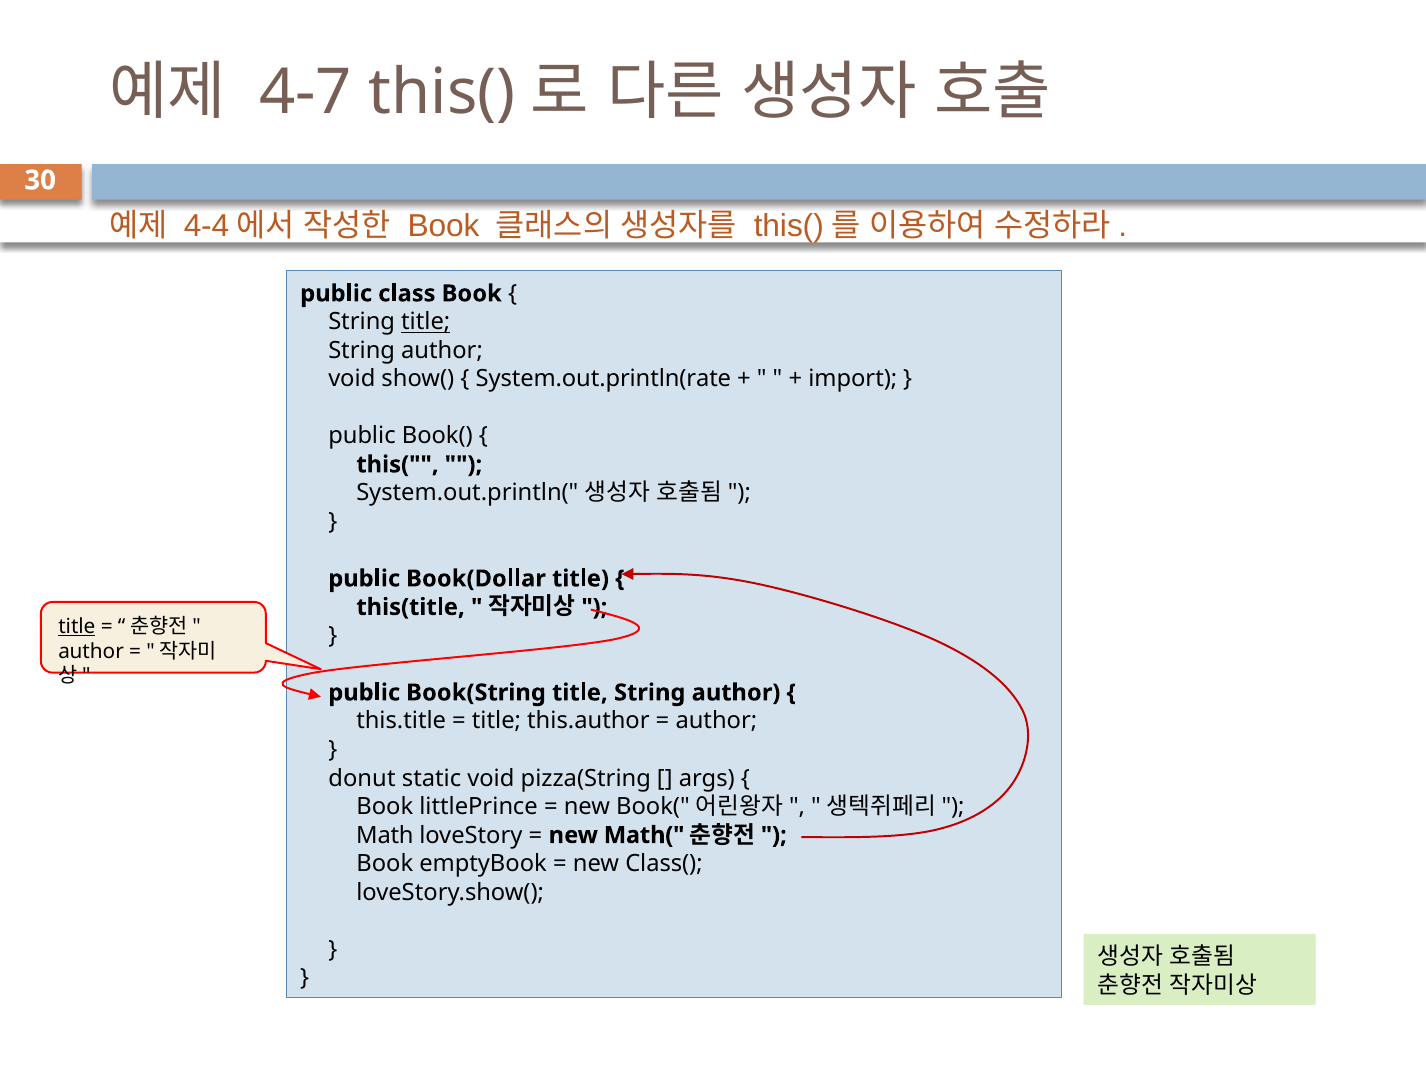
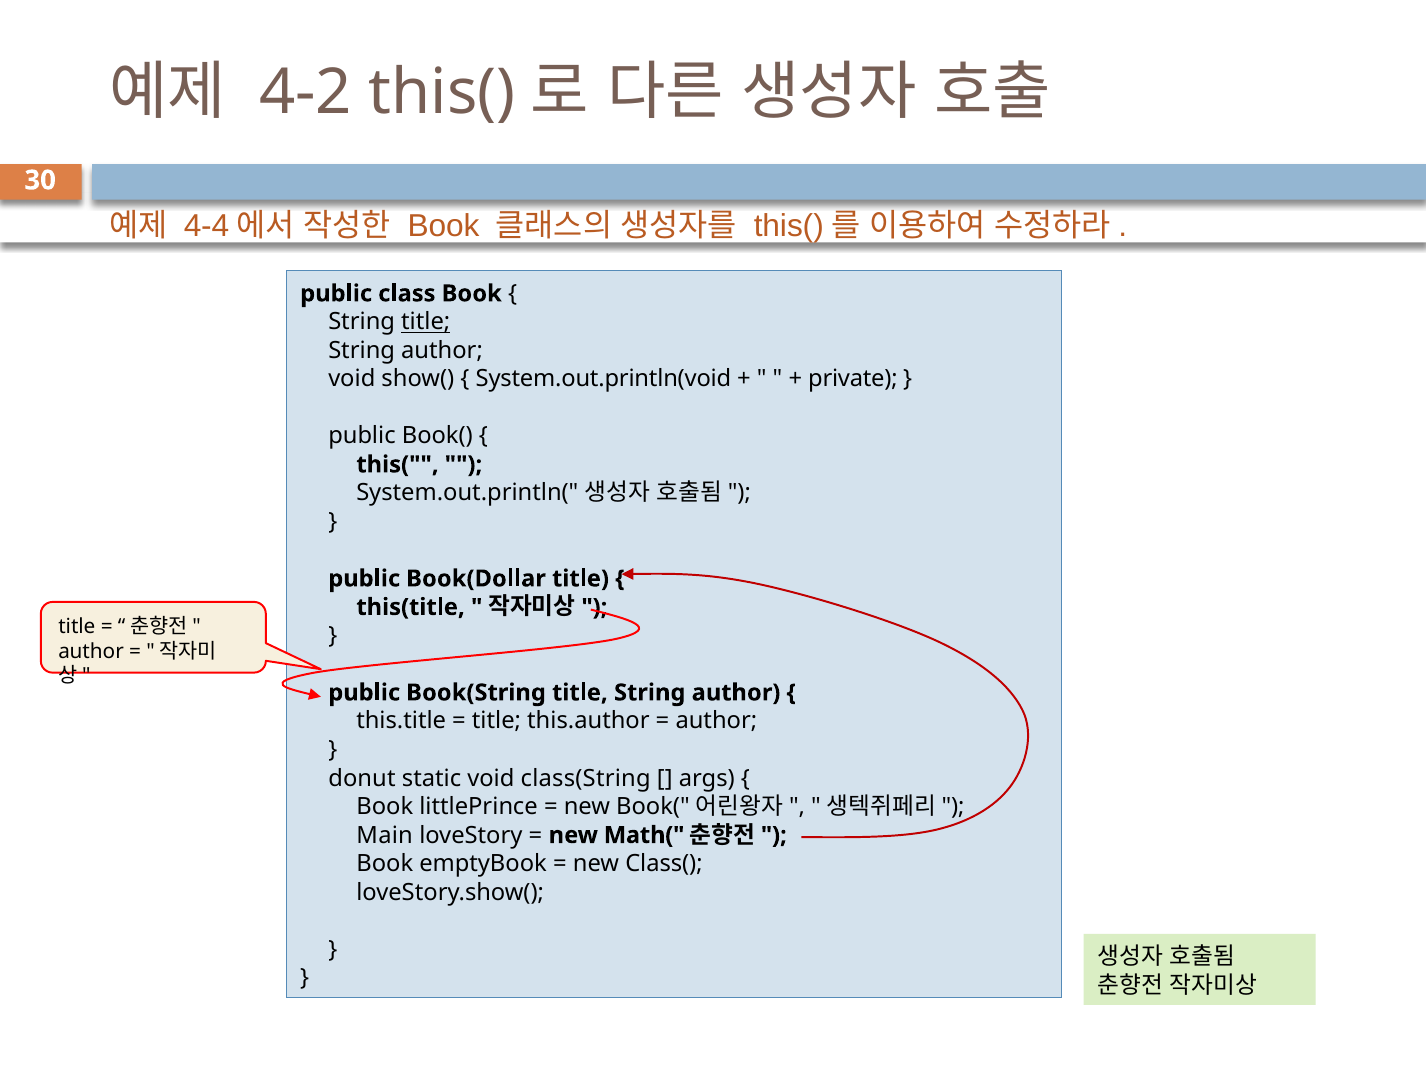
4-7: 4-7 -> 4-2 (306, 93)
System.out.println(rate: System.out.println(rate -> System.out.println(void (603, 379)
import: import -> private (853, 379)
title underline: present -> none (77, 627)
pizza(String: pizza(String -> class(String (586, 779)
Math: Math -> Main (385, 836)
